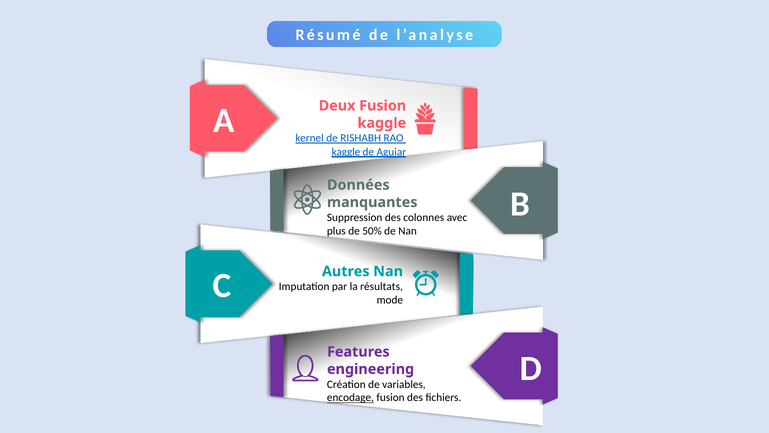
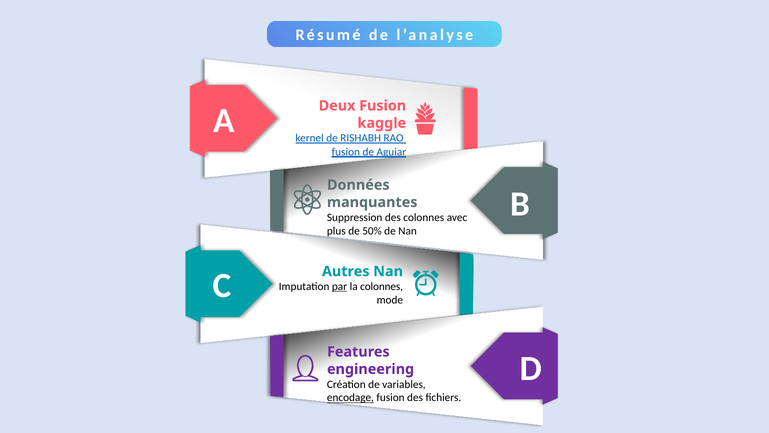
kaggle: kaggle -> fusion (346, 152)
par underline: none -> present (340, 286)
la résultats: résultats -> colonnes (382, 286)
